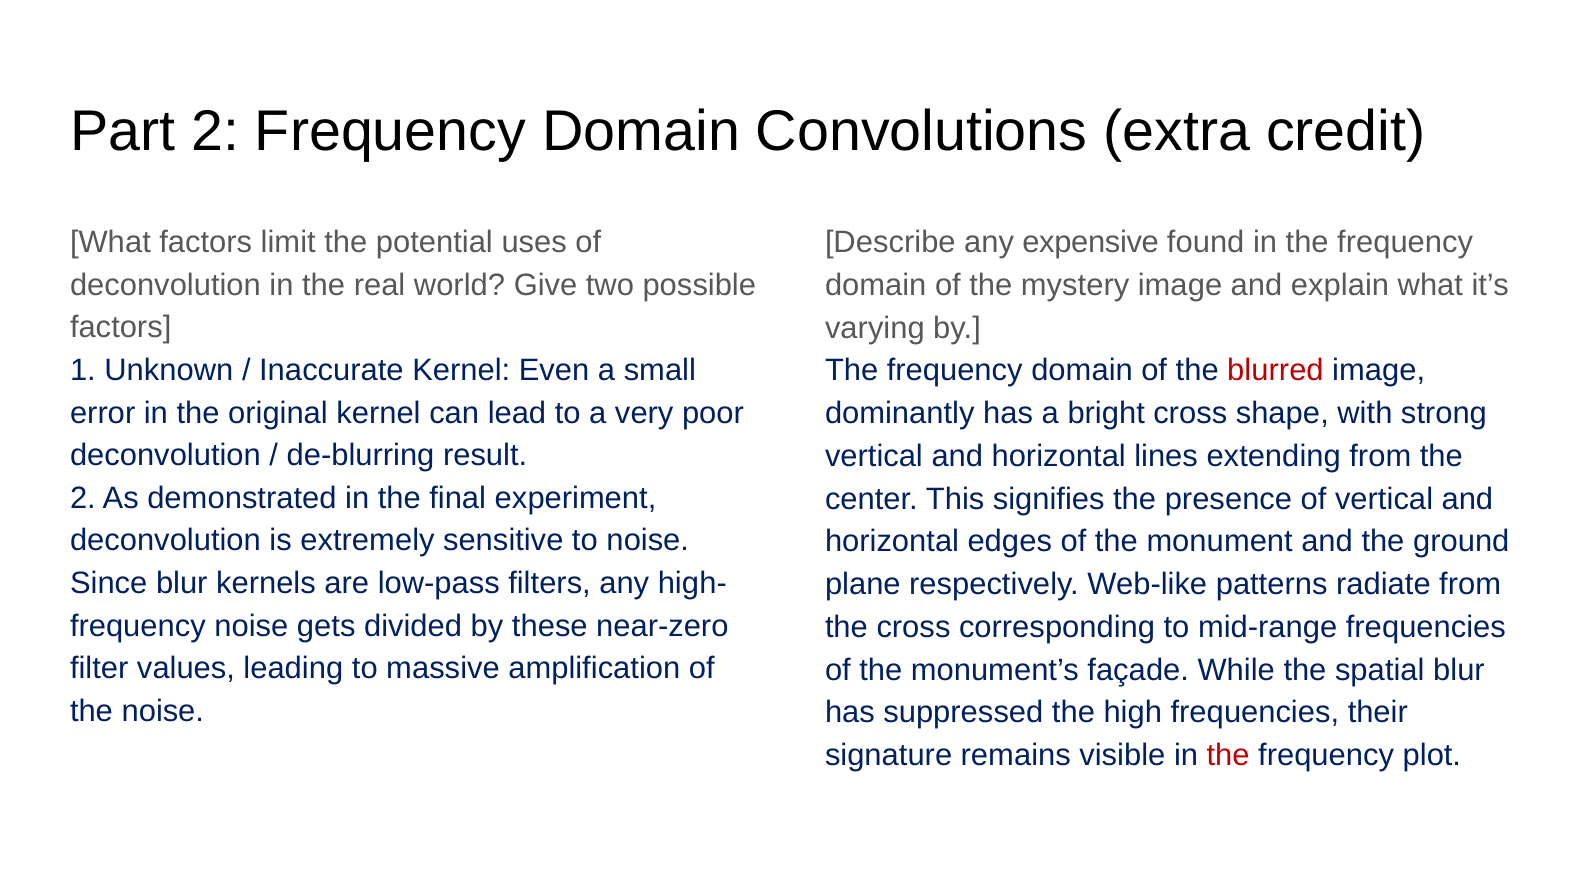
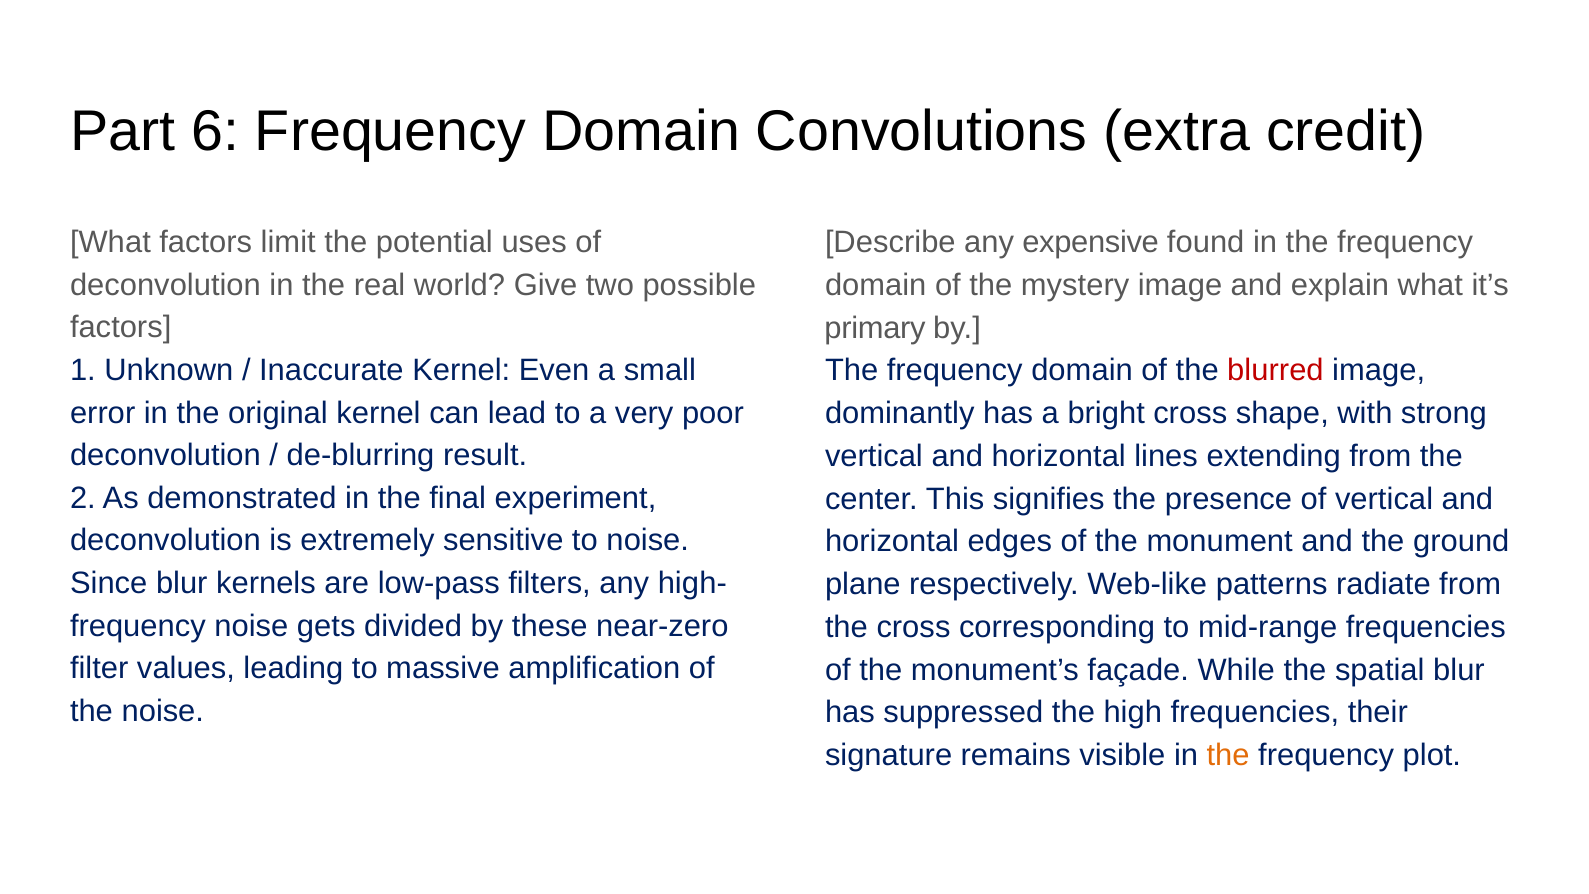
Part 2: 2 -> 6 (215, 132)
varying: varying -> primary (875, 328)
the colour: red -> orange (1228, 755)
